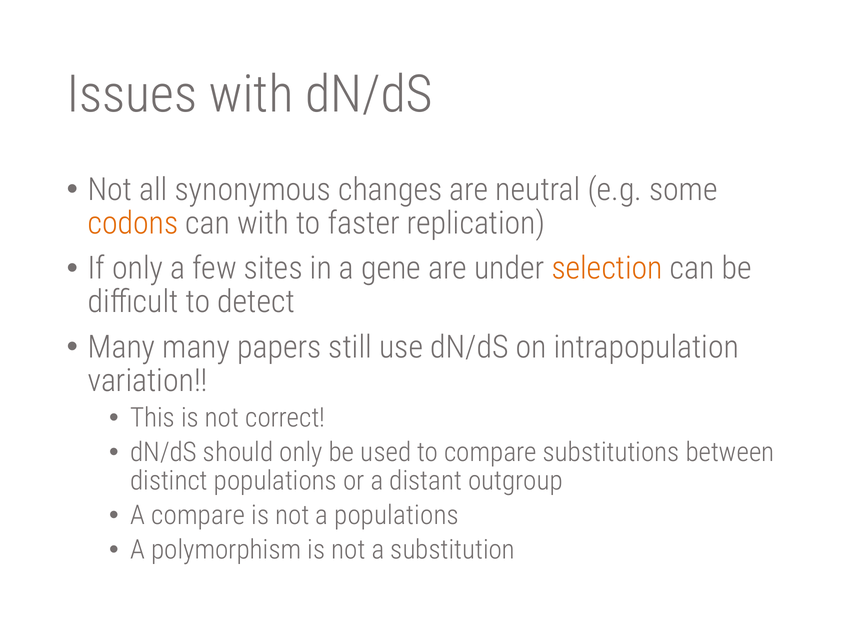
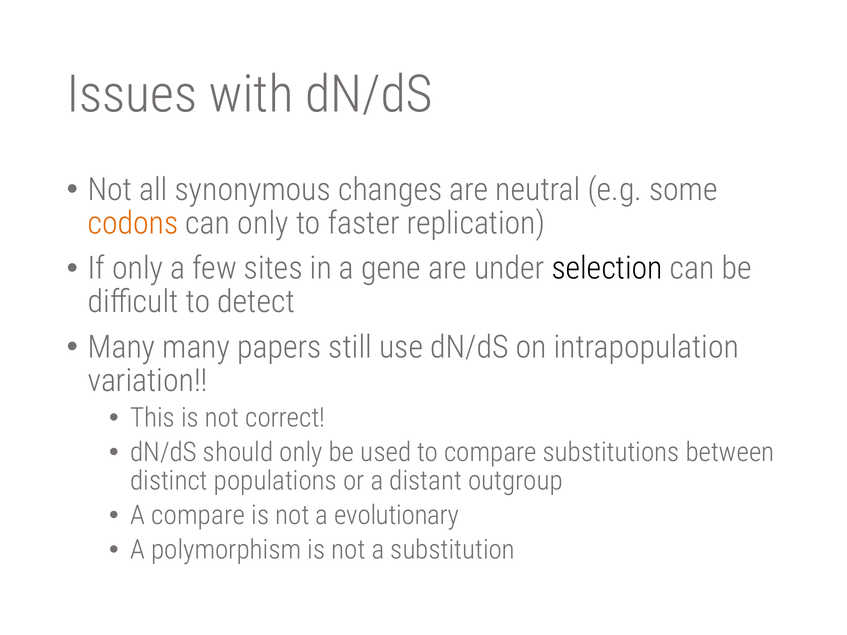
can with: with -> only (263, 223)
selection colour: orange -> black (607, 269)
a populations: populations -> evolutionary (397, 516)
